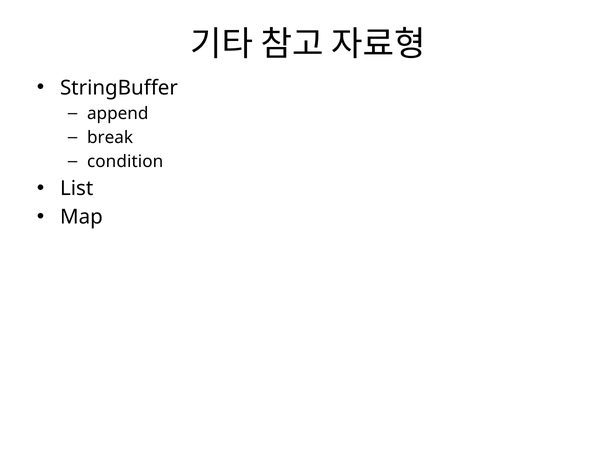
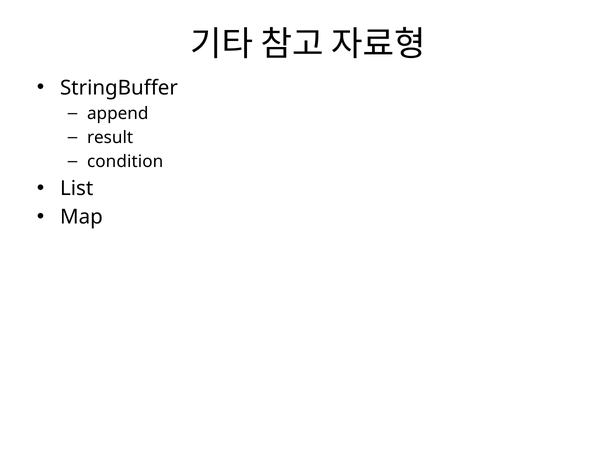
break: break -> result (110, 138)
